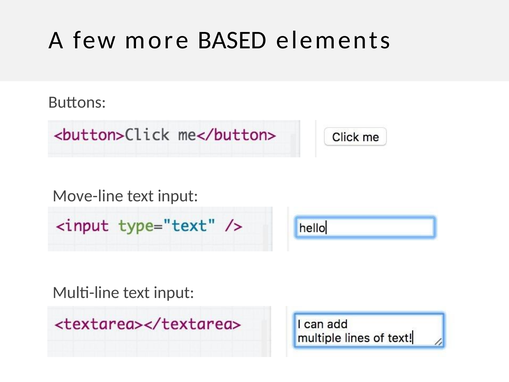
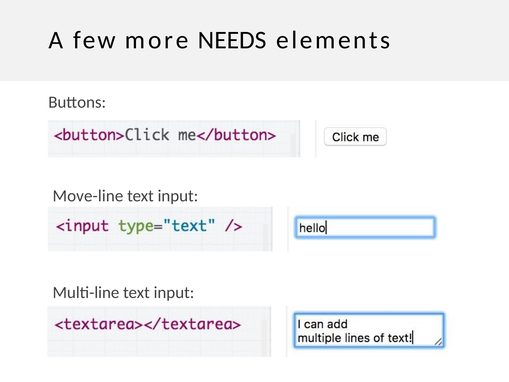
BASED: BASED -> NEEDS (232, 40)
